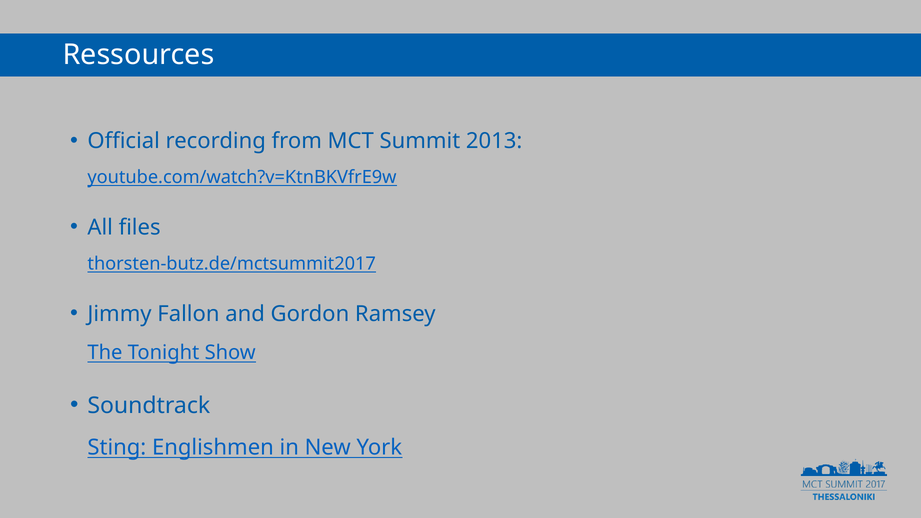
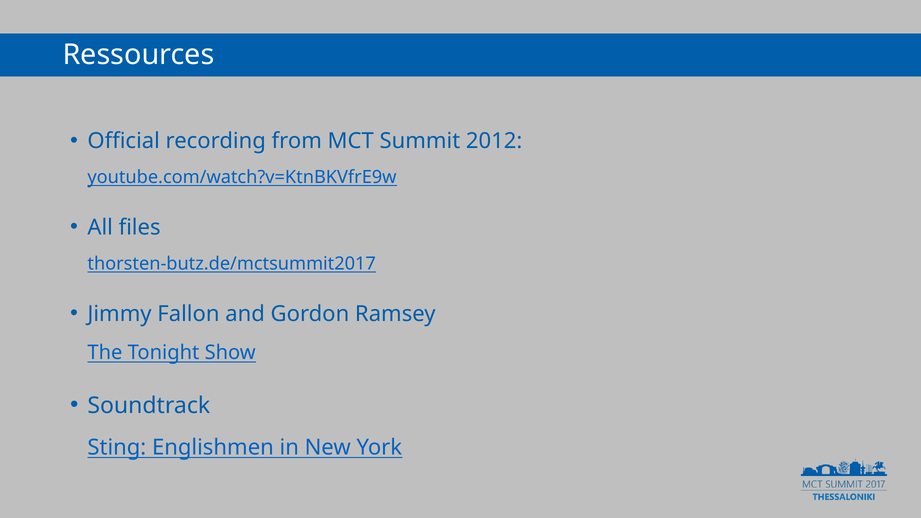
2013: 2013 -> 2012 (494, 141)
